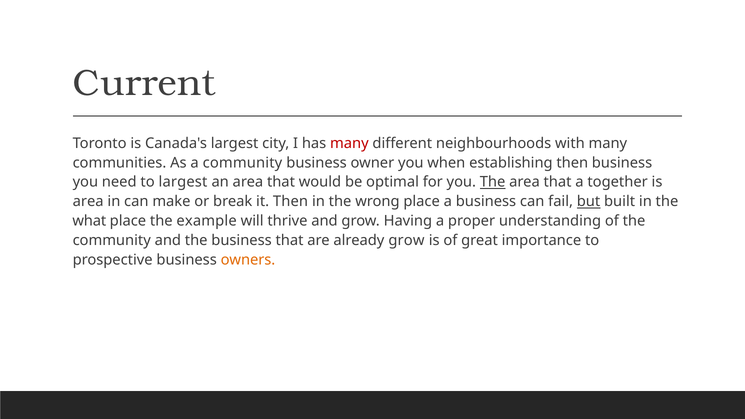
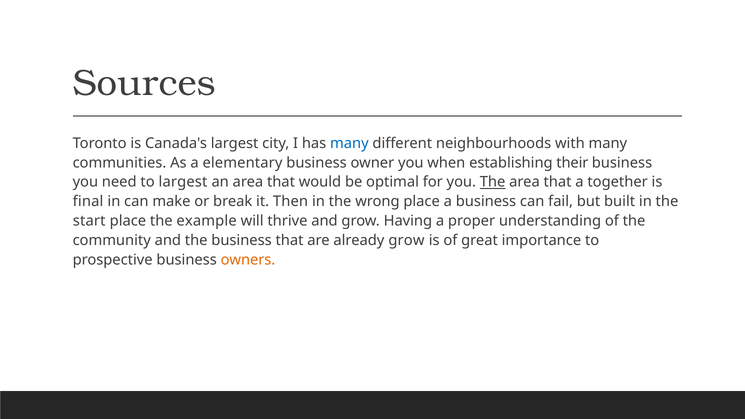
Current: Current -> Sources (144, 83)
many colour: red -> blue (349, 143)
a community: community -> elementary (242, 163)
establishing then: then -> their (572, 163)
area: area -> final (88, 202)
but underline: present -> none (589, 202)
what: what -> start (89, 221)
